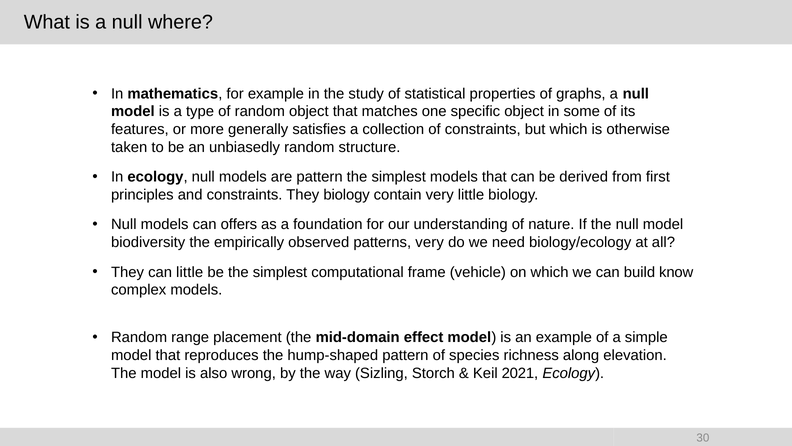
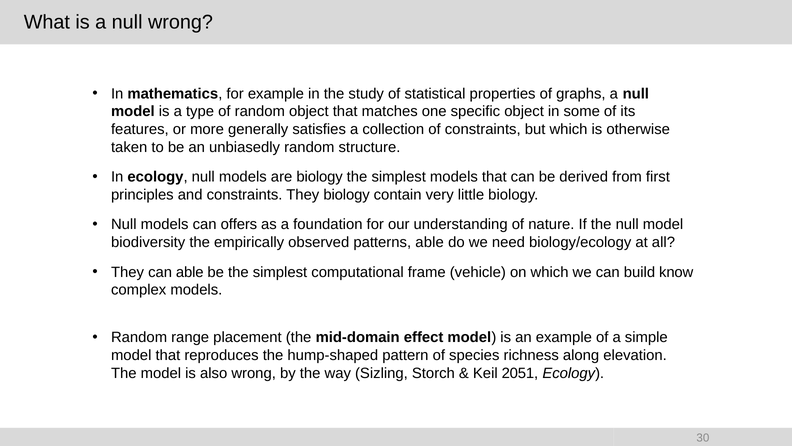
null where: where -> wrong (180, 22)
are pattern: pattern -> biology (320, 177)
patterns very: very -> able (430, 242)
can little: little -> able (190, 272)
2021: 2021 -> 2051 (520, 373)
